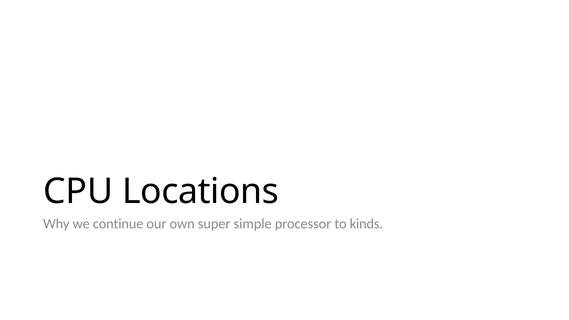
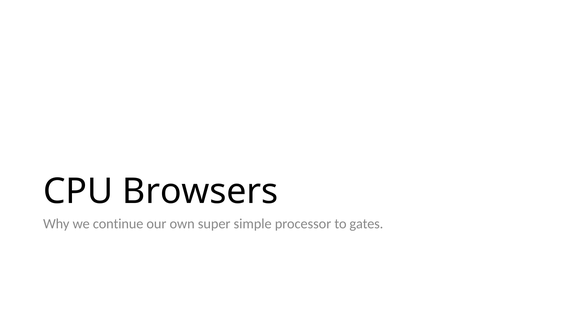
Locations: Locations -> Browsers (200, 191)
kinds: kinds -> gates (366, 224)
